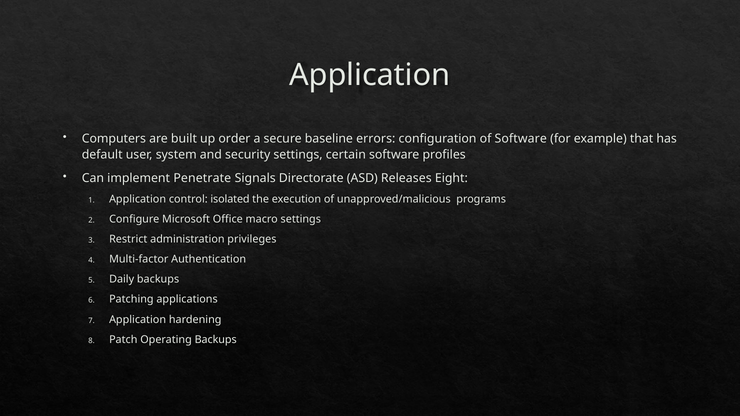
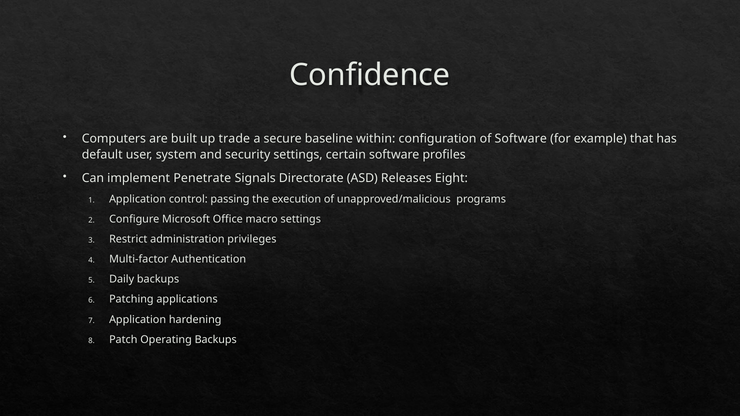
Application: Application -> Confidence (370, 75)
order: order -> trade (234, 139)
errors: errors -> within (376, 139)
isolated: isolated -> passing (230, 199)
